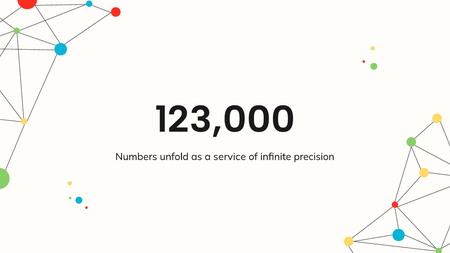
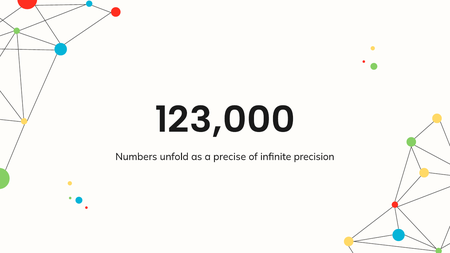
service: service -> precise (230, 157)
